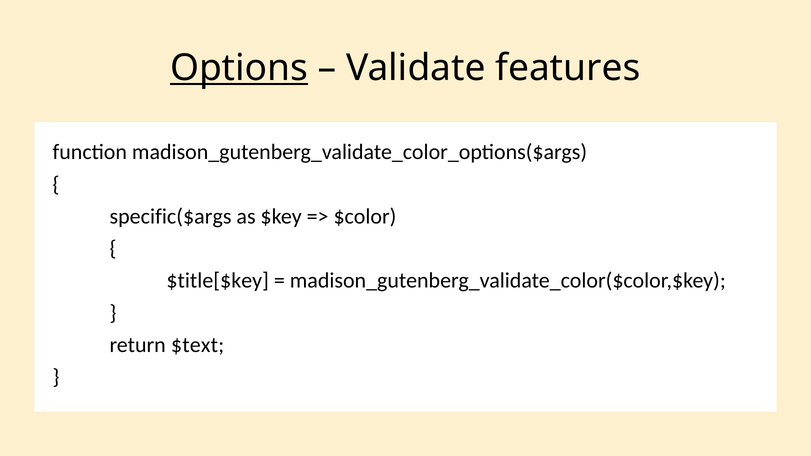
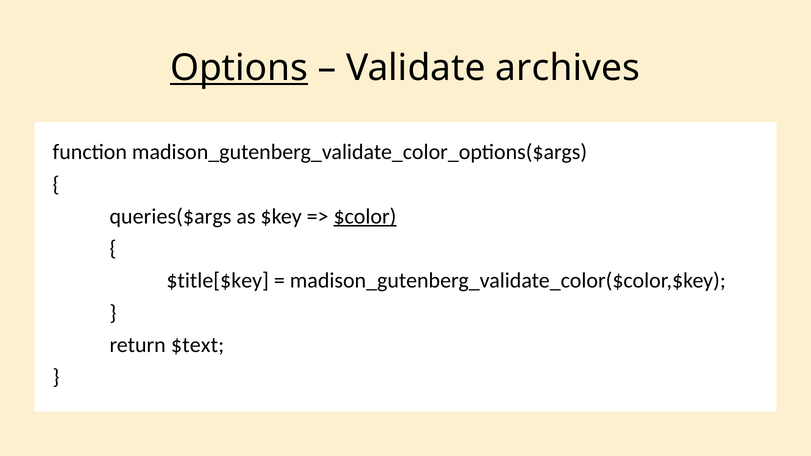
features: features -> archives (568, 68)
specific($args: specific($args -> queries($args (170, 217)
$color underline: none -> present (365, 217)
